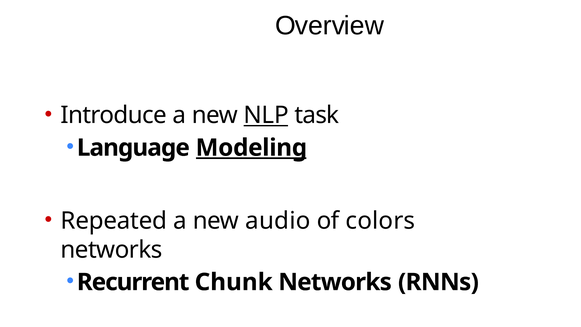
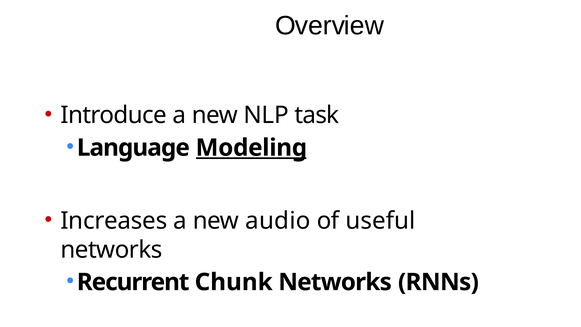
NLP underline: present -> none (266, 115)
Repeated: Repeated -> Increases (114, 221)
colors: colors -> useful (380, 221)
